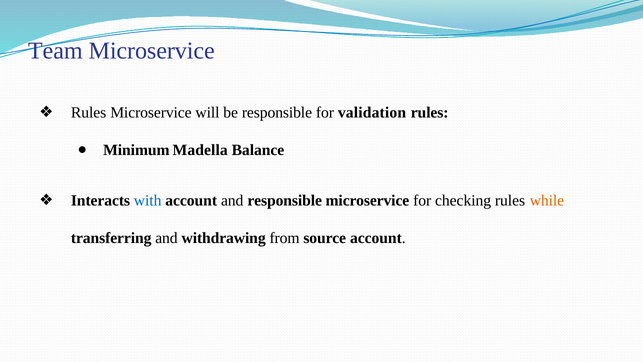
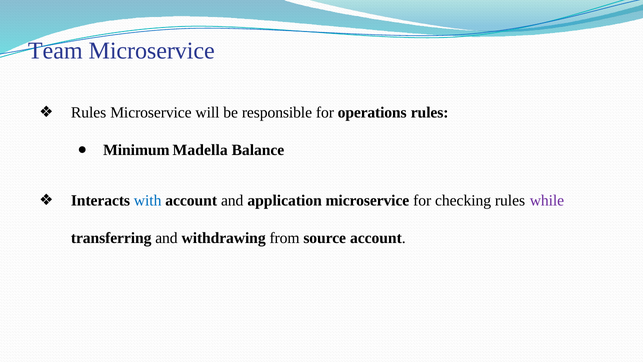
validation: validation -> operations (372, 112)
and responsible: responsible -> application (285, 200)
while colour: orange -> purple (547, 200)
